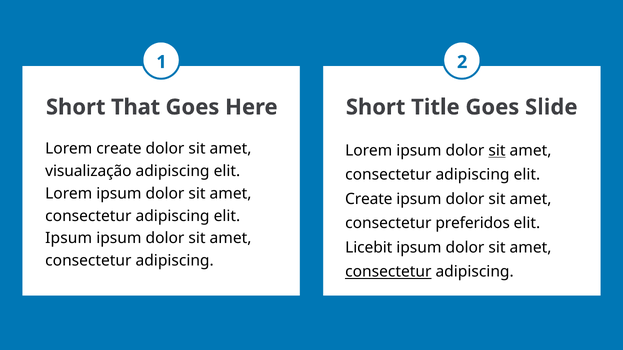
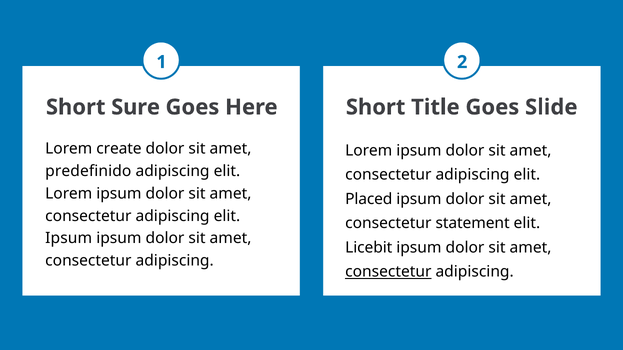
That: That -> Sure (136, 107)
sit underline: present -> none (497, 151)
visualização: visualização -> predefinido (88, 171)
Create: Create -> Placed (369, 199)
preferidos: preferidos -> statement (473, 224)
